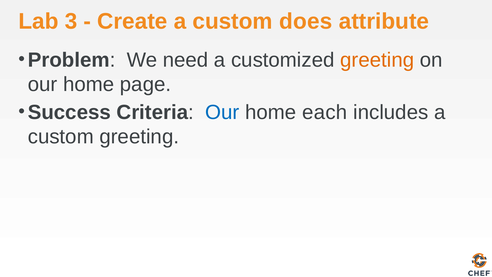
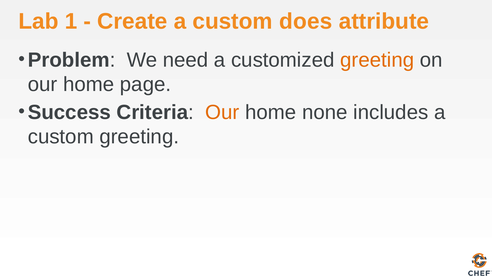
3: 3 -> 1 (71, 21)
Our colour: blue -> orange (222, 112)
each: each -> none (325, 112)
